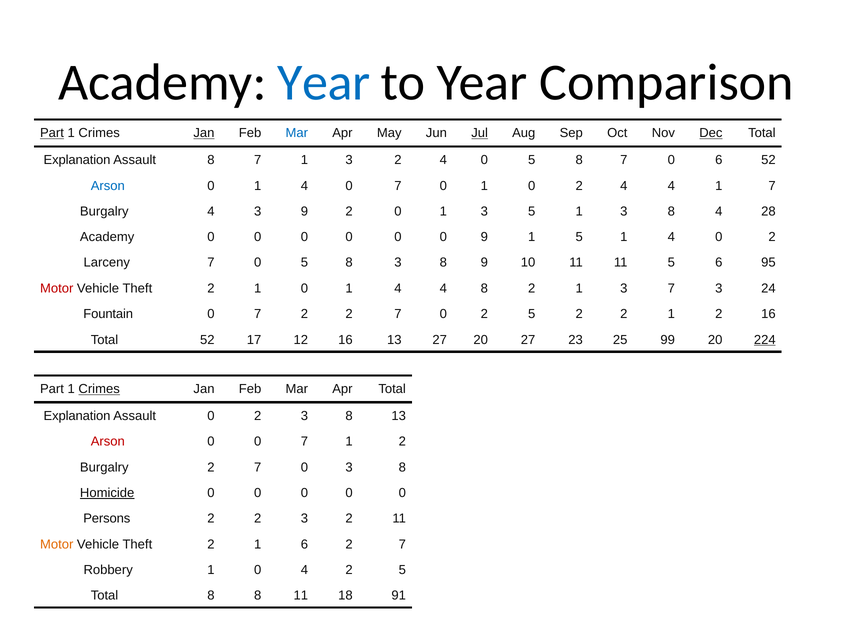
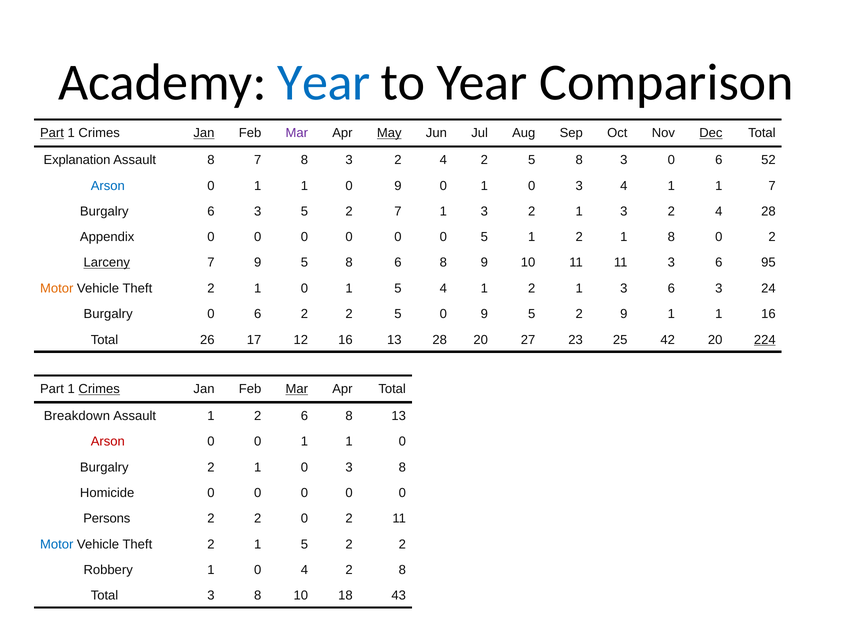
Mar colour: blue -> purple (297, 133)
May underline: none -> present (389, 133)
Jul underline: present -> none (480, 133)
8 7 1: 1 -> 8 (304, 160)
2 4 0: 0 -> 2 (484, 160)
5 8 7: 7 -> 3 (624, 160)
4: 4 -> 1 (304, 186)
7: 7 -> 9 (398, 186)
0 1 0 2: 2 -> 3 (579, 186)
4: 4 -> 1 (671, 186)
Burgalry 4: 4 -> 6 (211, 211)
3 9: 9 -> 5 (304, 211)
2 0: 0 -> 7 (398, 211)
5: 5 -> 2 (532, 211)
8: 8 -> 2 (671, 211)
Academy: Academy -> Appendix (107, 237)
0 9: 9 -> 5 (484, 237)
5: 5 -> 2 (579, 237)
4: 4 -> 8 (671, 237)
Larceny underline: none -> present (107, 263)
0: 0 -> 9 (258, 263)
8 3: 3 -> 6 (398, 263)
11 5: 5 -> 3 (671, 263)
Motor colour: red -> orange (57, 288)
1 0 1 4: 4 -> 5 (398, 288)
8: 8 -> 1 (484, 288)
1 3 7: 7 -> 6 (671, 288)
Fountain: Fountain -> Burgalry (108, 314)
7: 7 -> 6 (258, 314)
2 2 7: 7 -> 5 (398, 314)
2: 2 -> 9 (484, 314)
5 2 2: 2 -> 9 (624, 314)
2: 2 -> 1 (719, 314)
Total 52: 52 -> 26 (207, 340)
13 27: 27 -> 28 (440, 340)
99: 99 -> 42 (668, 340)
Mar underline: none -> present (297, 389)
Explanation: Explanation -> Breakdown (77, 416)
Assault 0: 0 -> 1 (211, 416)
3: 3 -> 6 (304, 416)
0 0 7: 7 -> 1 (304, 441)
2: 2 -> 0 (402, 441)
Burgalry 2 7: 7 -> 1 (258, 467)
Homicide underline: present -> none (107, 493)
2 2 3: 3 -> 0 (304, 518)
Motor colour: orange -> blue (57, 544)
2 1 6: 6 -> 5 (304, 544)
7: 7 -> 2 (402, 544)
4 2 5: 5 -> 8 (402, 570)
Total 8: 8 -> 3 (211, 595)
8 11: 11 -> 10 (301, 595)
91: 91 -> 43 (399, 595)
